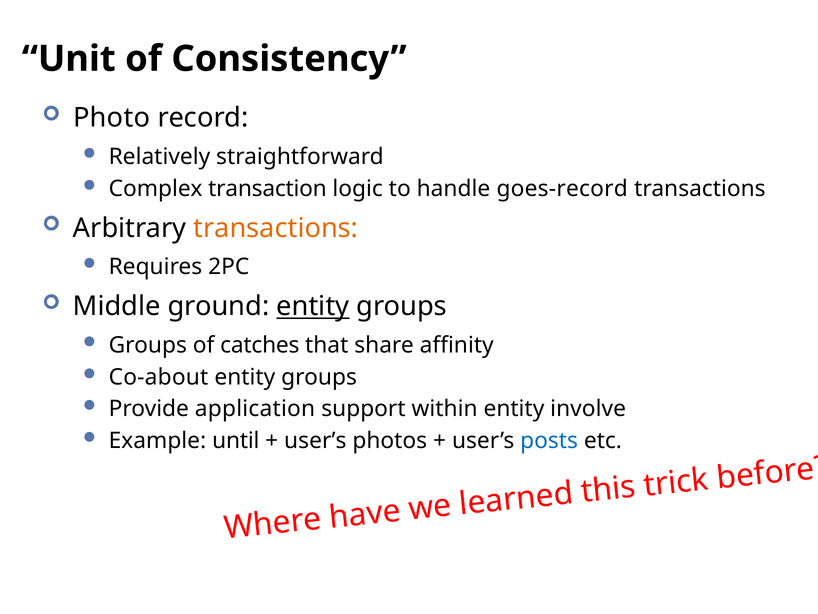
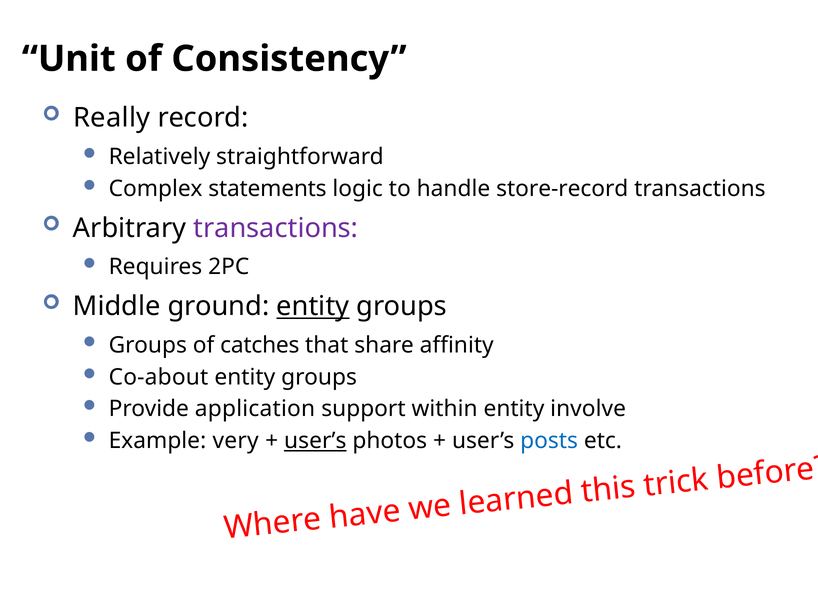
Photo: Photo -> Really (112, 118)
transaction: transaction -> statements (267, 188)
goes-record: goes-record -> store-record (562, 188)
transactions colour: orange -> purple (276, 228)
until: until -> very (236, 440)
user’s underline: none -> present (315, 440)
